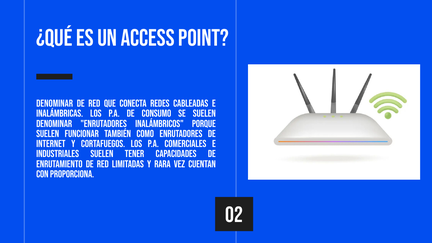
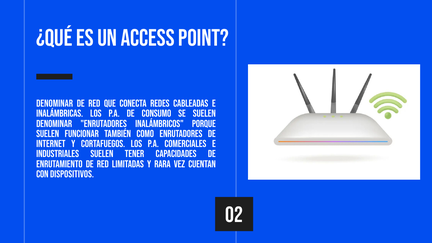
proporciona: proporciona -> dispositivos (72, 174)
